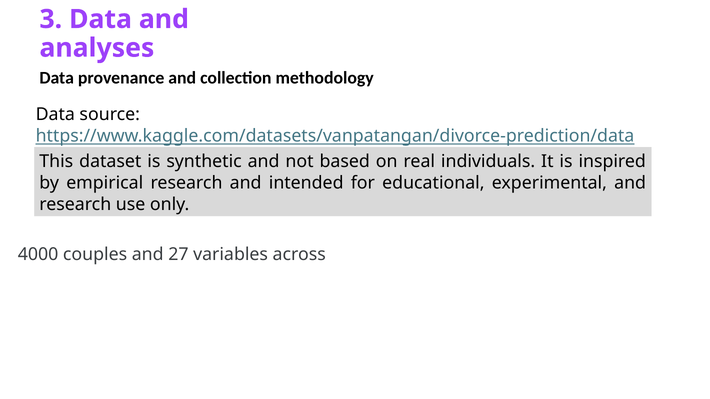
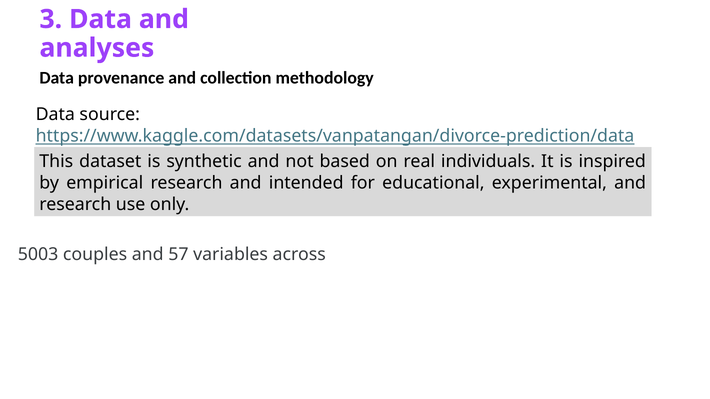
4000: 4000 -> 5003 (38, 255)
27: 27 -> 57 (178, 255)
